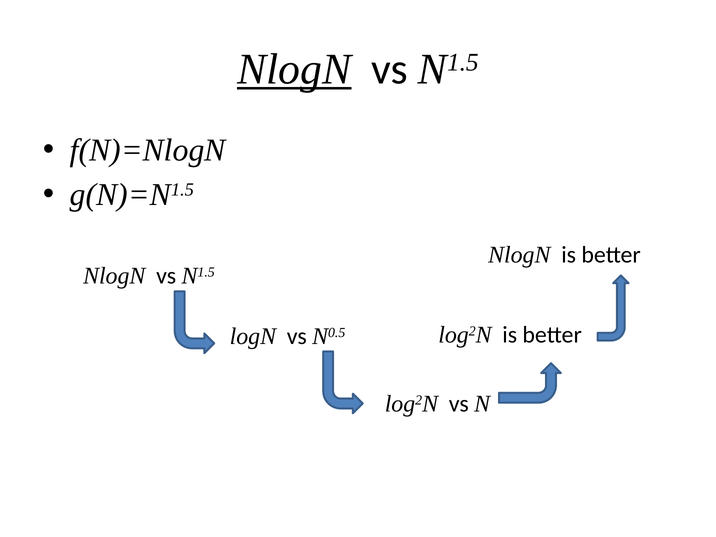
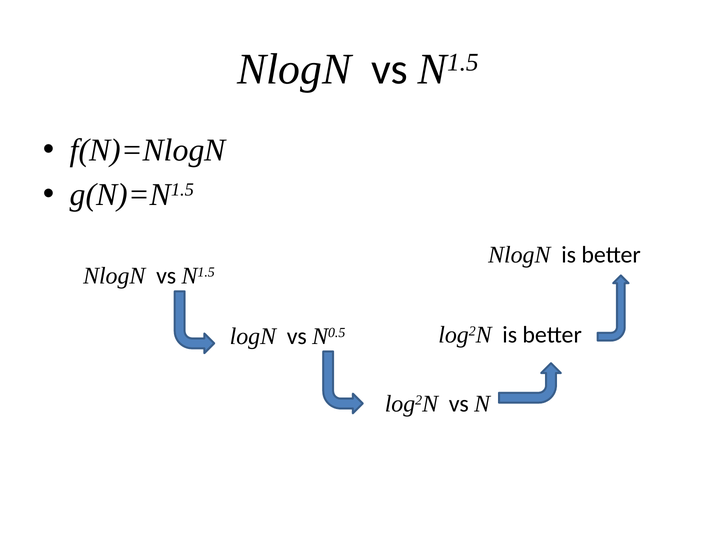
NlogN underline: present -> none (294, 69)
